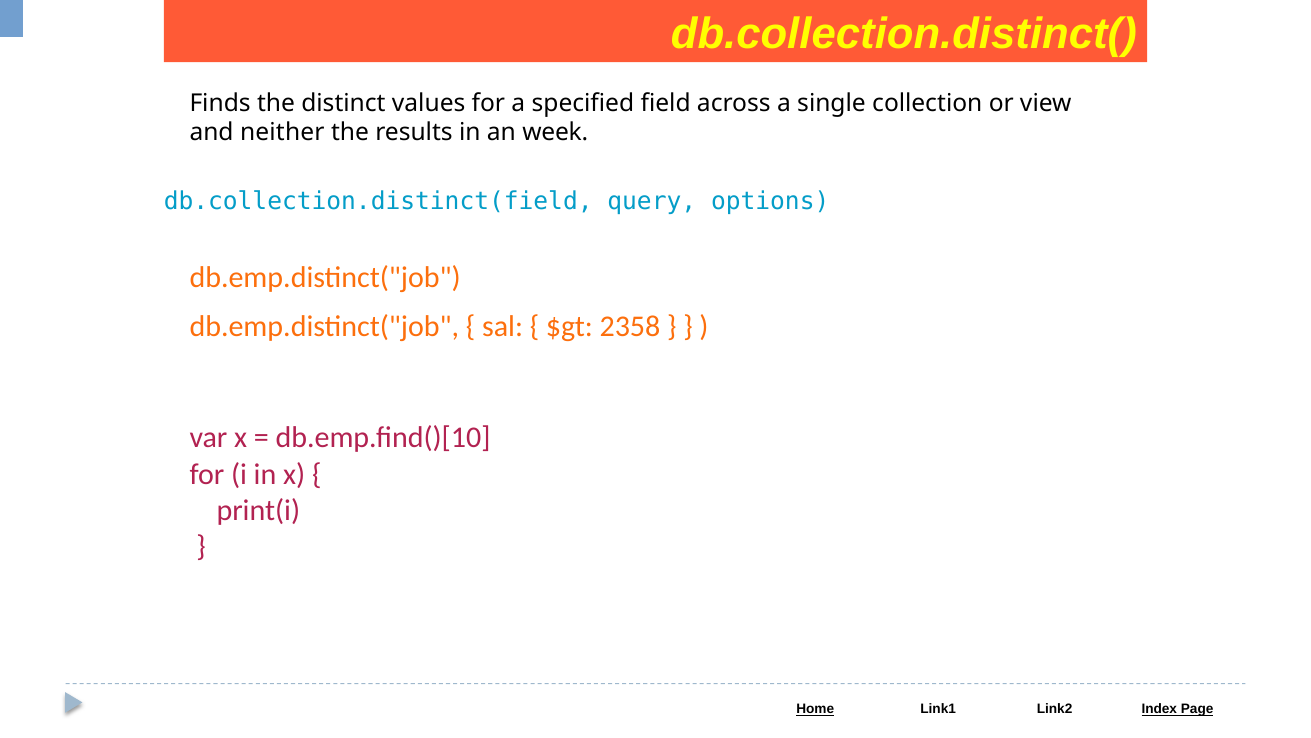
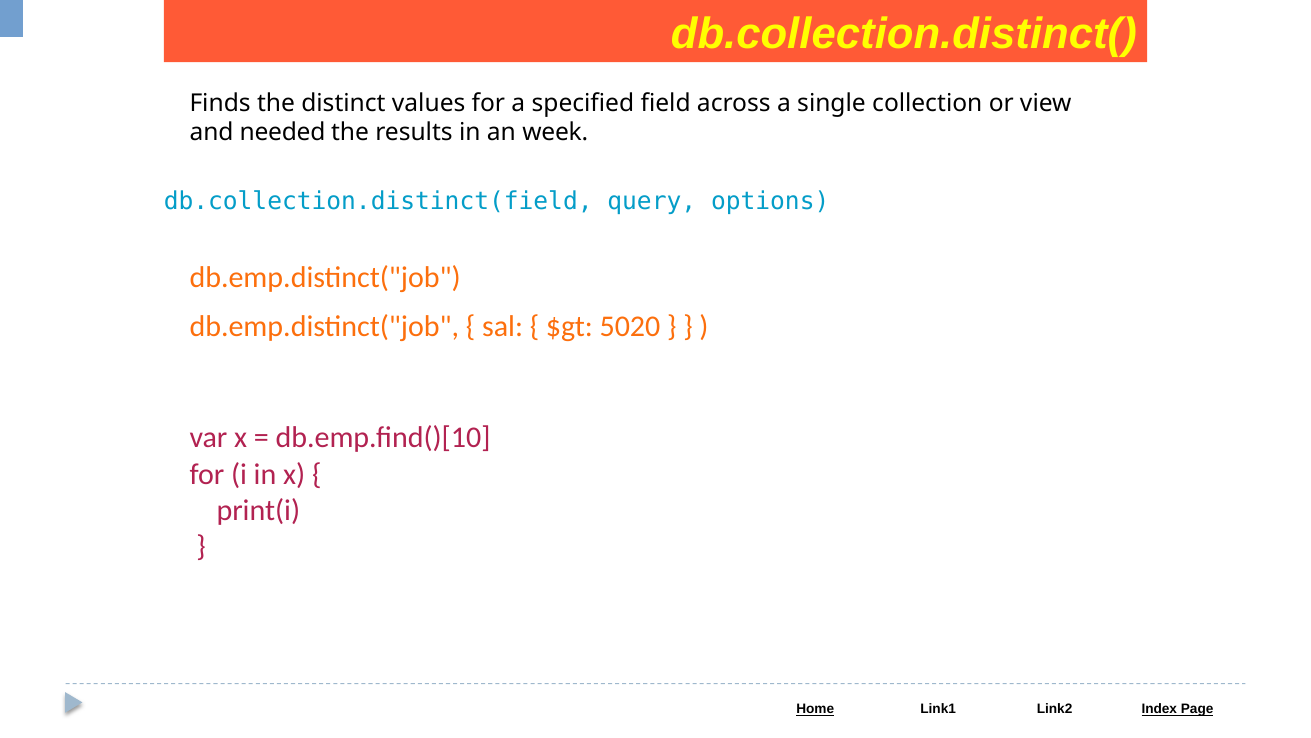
neither: neither -> needed (283, 133)
2358: 2358 -> 5020 (630, 326)
